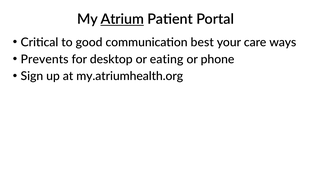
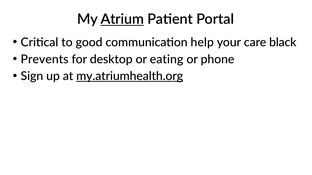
best: best -> help (202, 42)
ways: ways -> black (283, 42)
my.atriumhealth.org underline: none -> present (130, 76)
